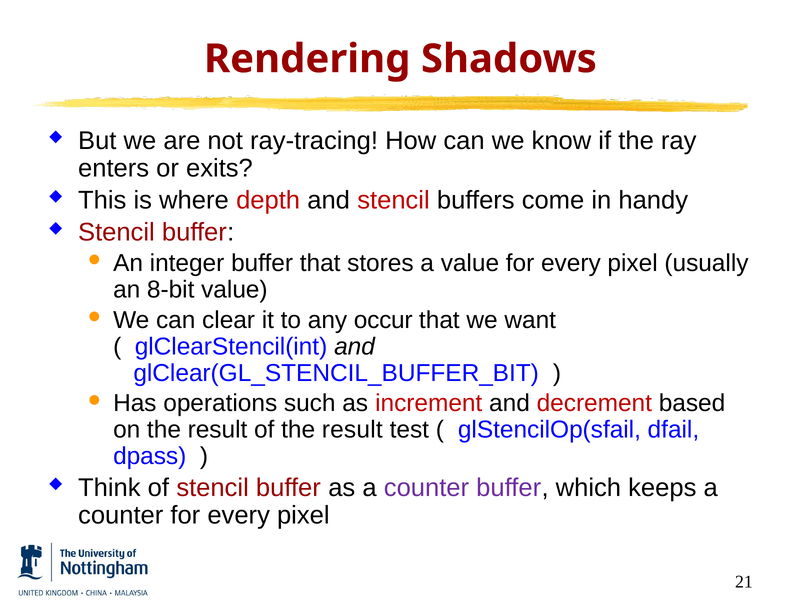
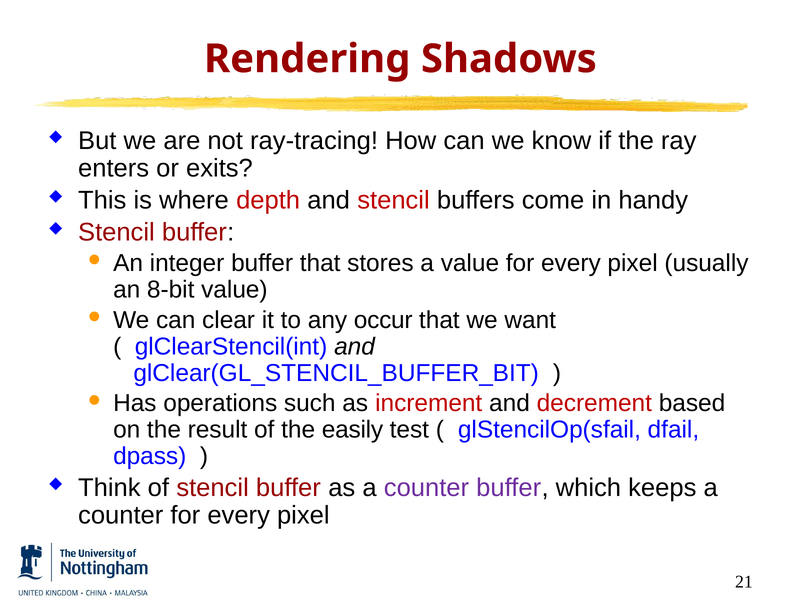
of the result: result -> easily (352, 430)
